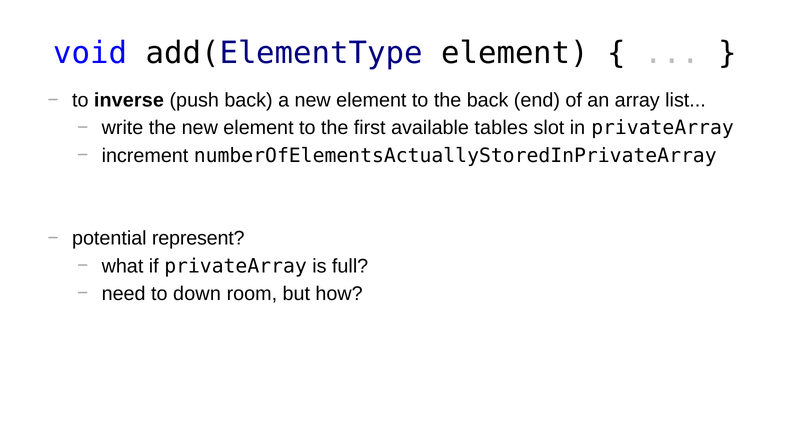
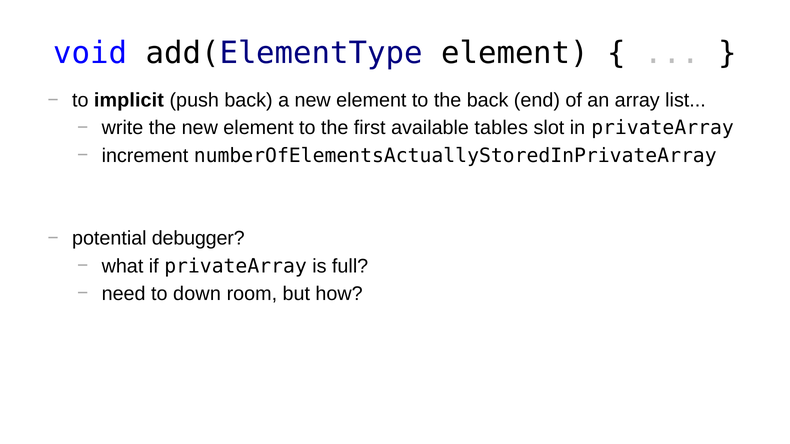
inverse: inverse -> implicit (129, 100)
represent: represent -> debugger (198, 239)
